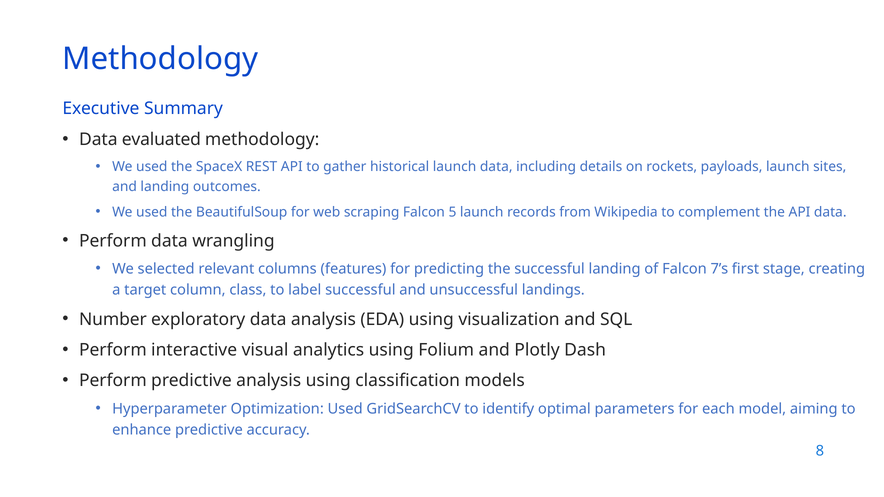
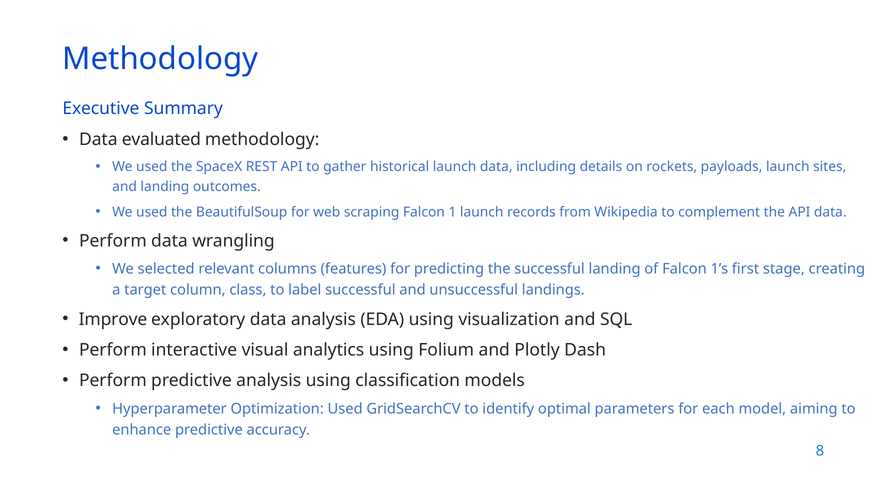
5: 5 -> 1 (452, 212)
7’s: 7’s -> 1’s (719, 269)
Number: Number -> Improve (113, 320)
